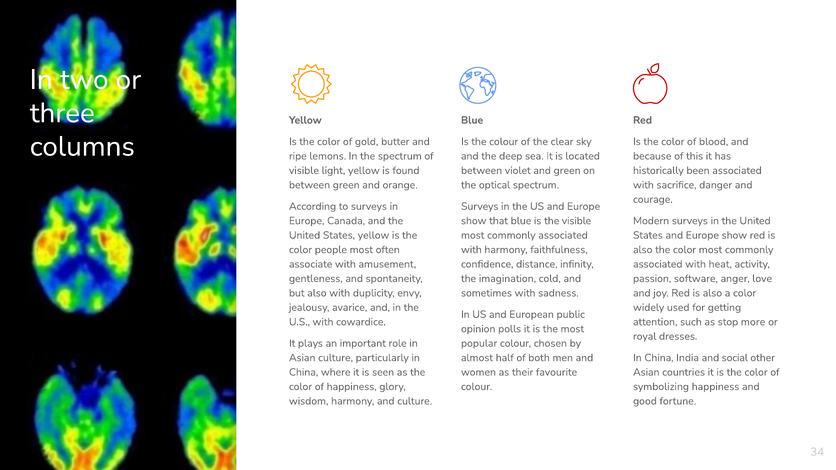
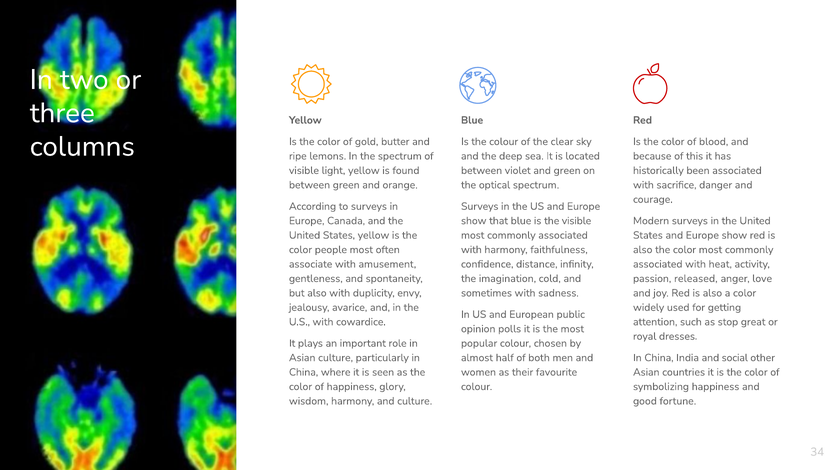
software: software -> released (696, 279)
more: more -> great (753, 322)
